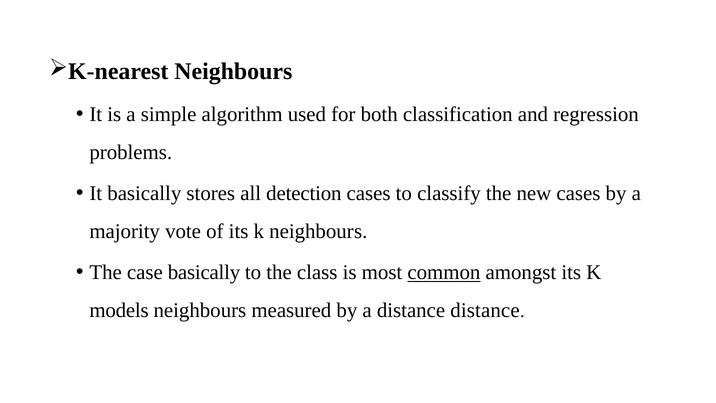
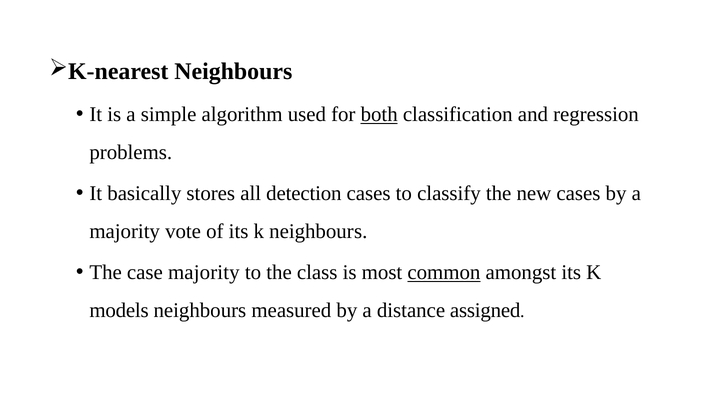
both underline: none -> present (379, 114)
case basically: basically -> majority (204, 272)
distance distance: distance -> assigned (485, 310)
